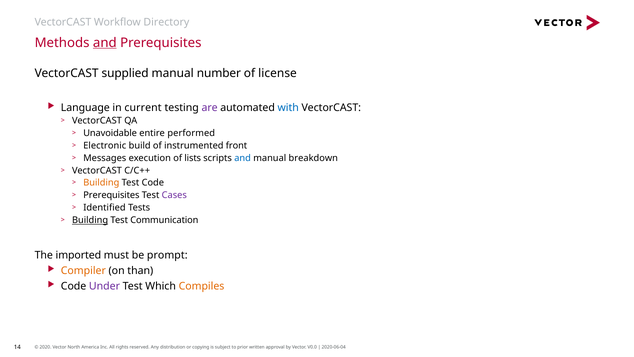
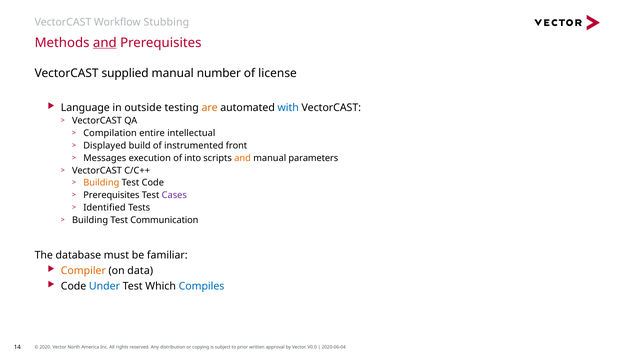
Directory: Directory -> Stubbing (166, 22)
current: current -> outside (143, 107)
are colour: purple -> orange (210, 107)
Unavoidable: Unavoidable -> Compilation (110, 133)
performed: performed -> intellectual (191, 133)
Electronic: Electronic -> Displayed (105, 145)
lists: lists -> into (193, 158)
and colour: blue -> orange (243, 158)
breakdown: breakdown -> parameters (313, 158)
Building underline: present -> none (90, 220)
imported: imported -> database (78, 255)
prompt: prompt -> familiar (167, 255)
than: than -> data (140, 271)
Under colour: purple -> blue (104, 286)
Compiles colour: orange -> blue (202, 286)
